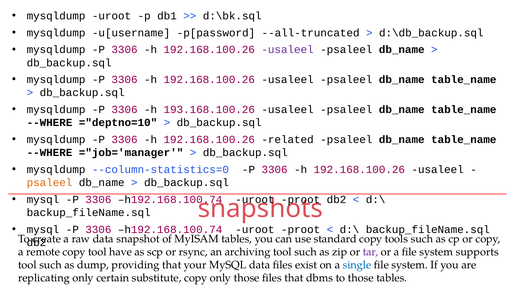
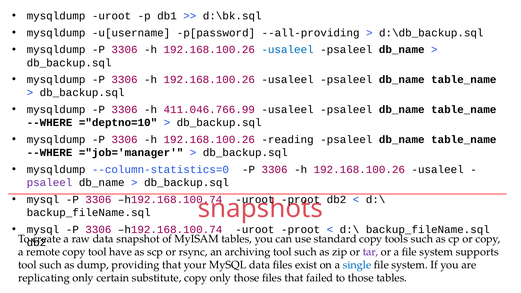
--all-truncated: --all-truncated -> --all-providing (311, 33)
usaleel colour: purple -> blue (288, 50)
193.168.100.26: 193.168.100.26 -> 411.046.766.99 (209, 110)
related: related -> reading (288, 140)
psaleel colour: orange -> purple (50, 183)
dbms: dbms -> failed (320, 278)
